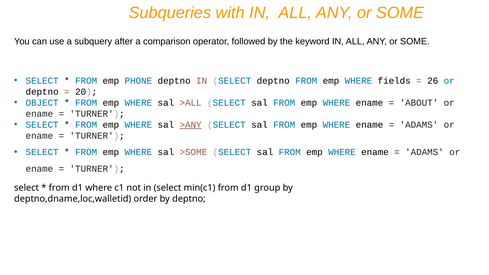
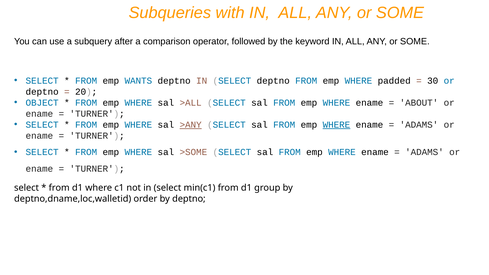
PHONE: PHONE -> WANTS (138, 81)
fields: fields -> padded (394, 81)
26: 26 -> 30 (433, 81)
WHERE underline: none -> present (336, 125)
